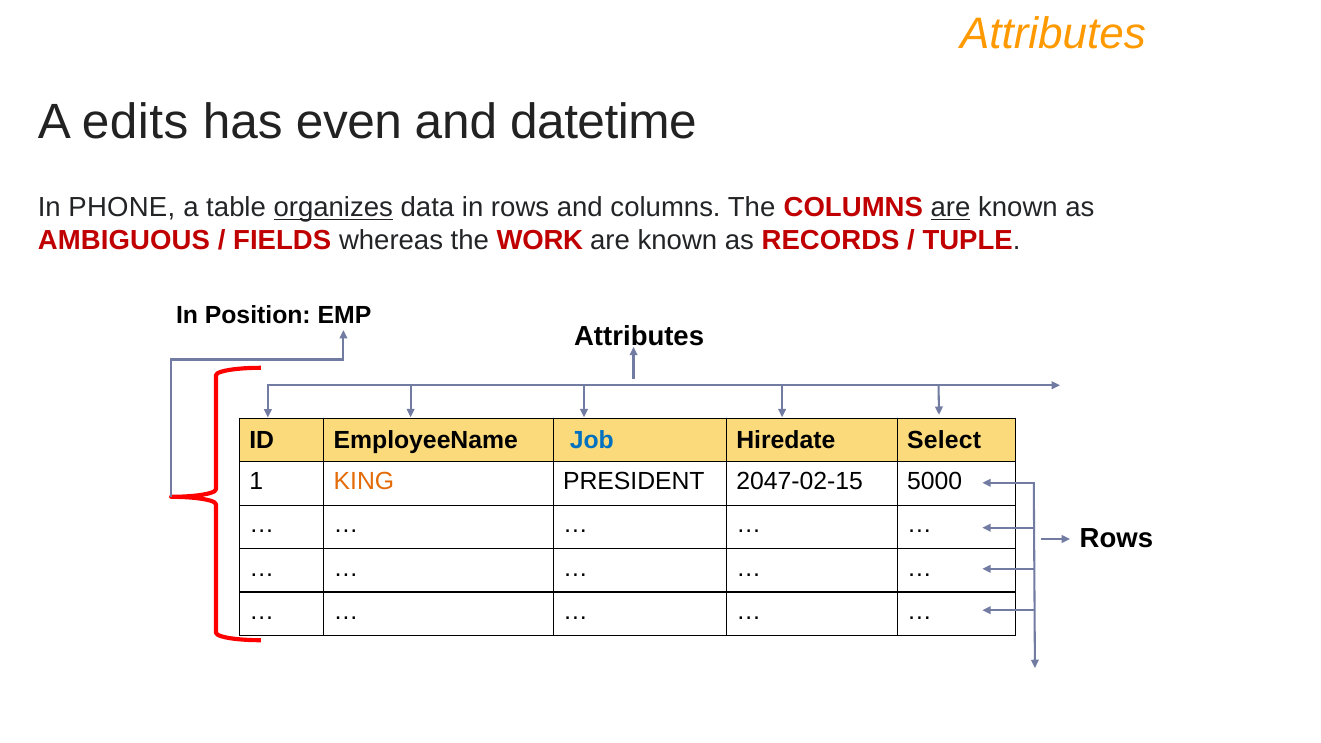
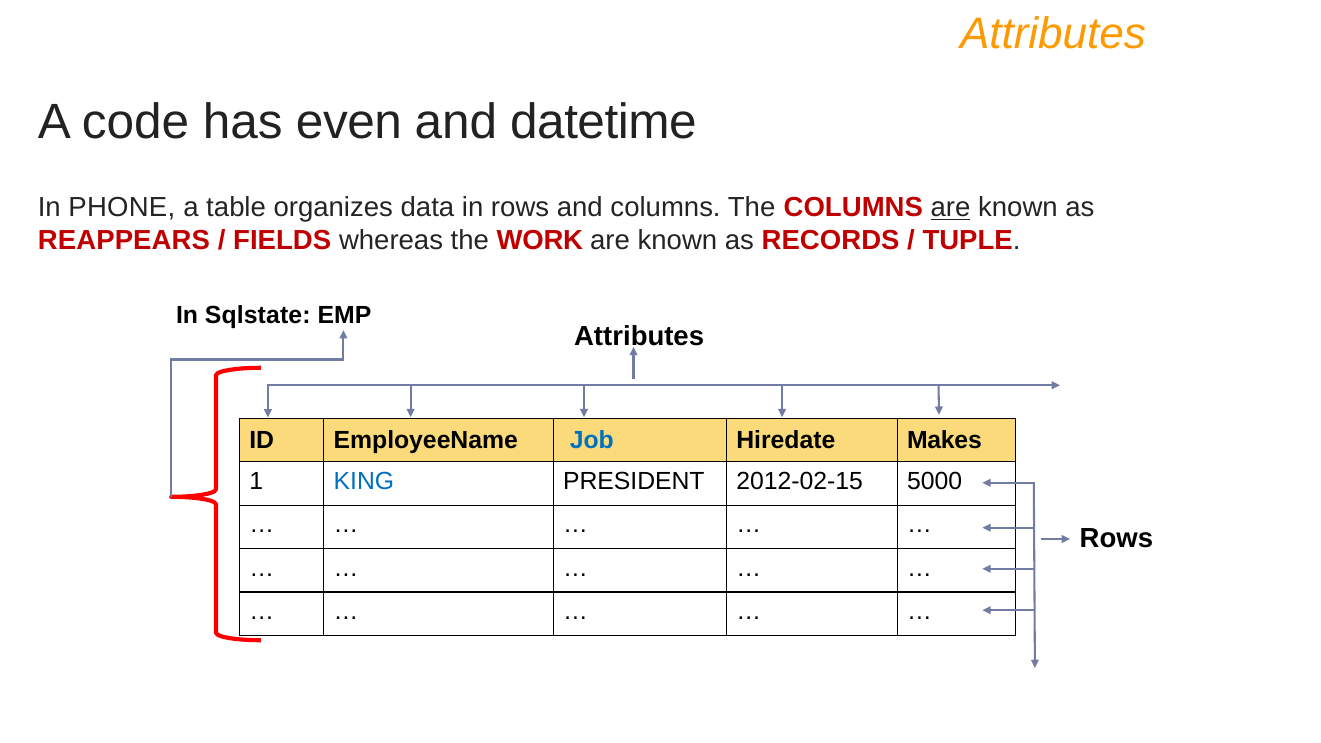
edits: edits -> code (135, 122)
organizes underline: present -> none (333, 208)
AMBIGUOUS: AMBIGUOUS -> REAPPEARS (124, 241)
Position: Position -> Sqlstate (258, 315)
Select: Select -> Makes (944, 440)
KING colour: orange -> blue (364, 481)
2047-02-15: 2047-02-15 -> 2012-02-15 (800, 481)
